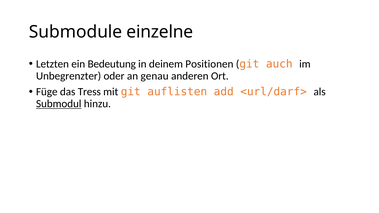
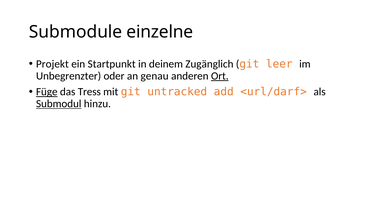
Letzten: Letzten -> Projekt (52, 64)
Bedeutung: Bedeutung -> Startpunkt (112, 64)
Positionen: Positionen -> Zugänglich (209, 64)
auch: auch -> leer (279, 64)
Ort underline: none -> present (220, 76)
Füge underline: none -> present (47, 92)
auflisten: auflisten -> untracked (177, 92)
